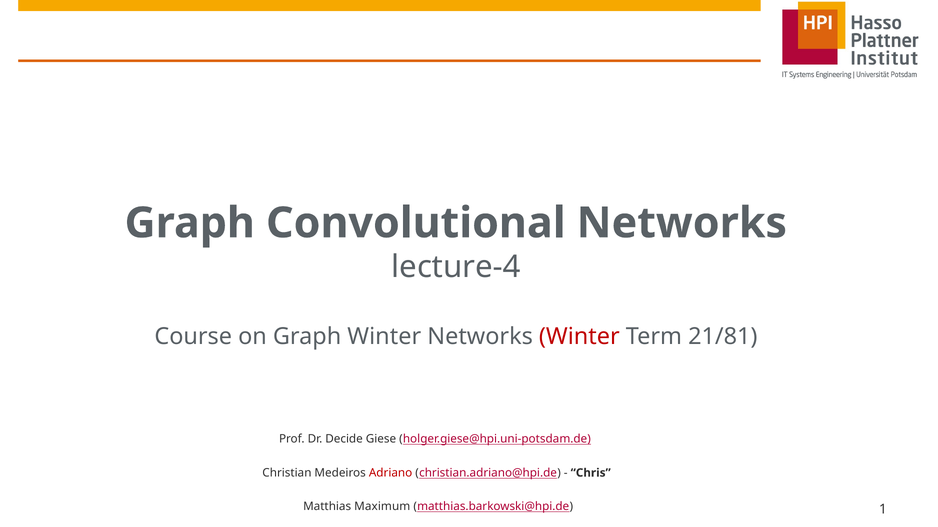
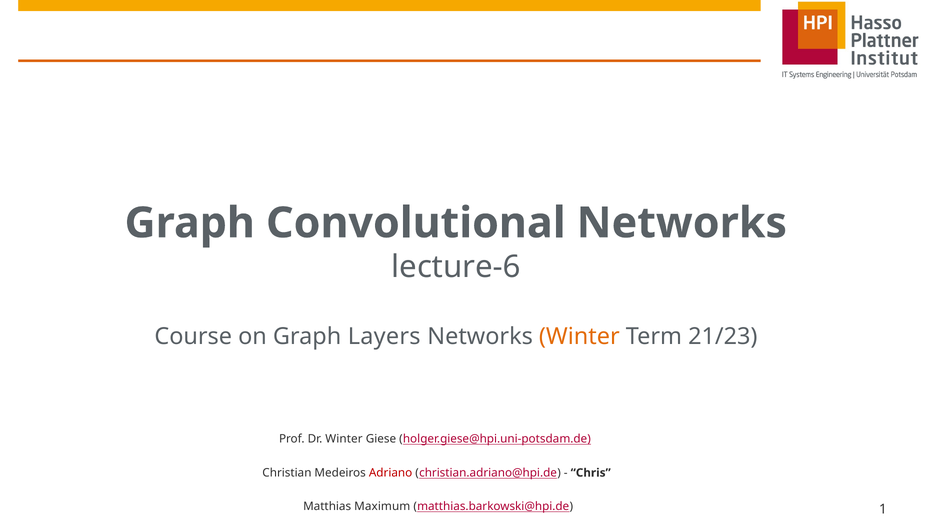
lecture-4: lecture-4 -> lecture-6 (456, 267)
Graph Winter: Winter -> Layers (384, 337)
Winter colour: red -> orange (579, 337)
21/81: 21/81 -> 21/23 (723, 337)
Dr Decide: Decide -> Winter (344, 439)
